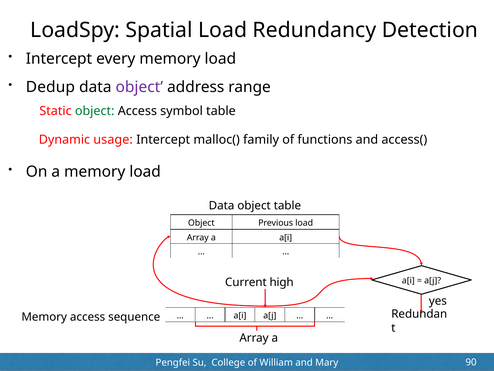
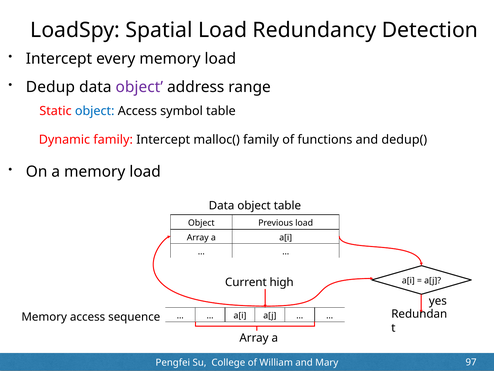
object colour: green -> blue (95, 111)
Dynamic usage: usage -> family (113, 140)
access(: access( -> dedup( (404, 140)
90: 90 -> 97 (471, 362)
